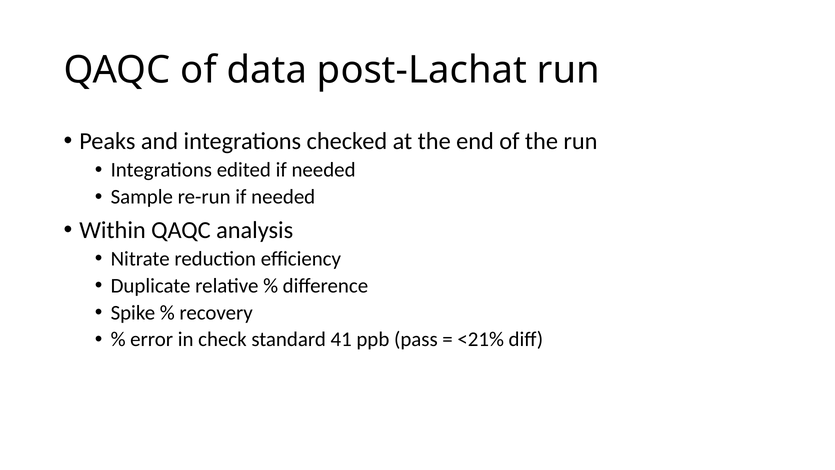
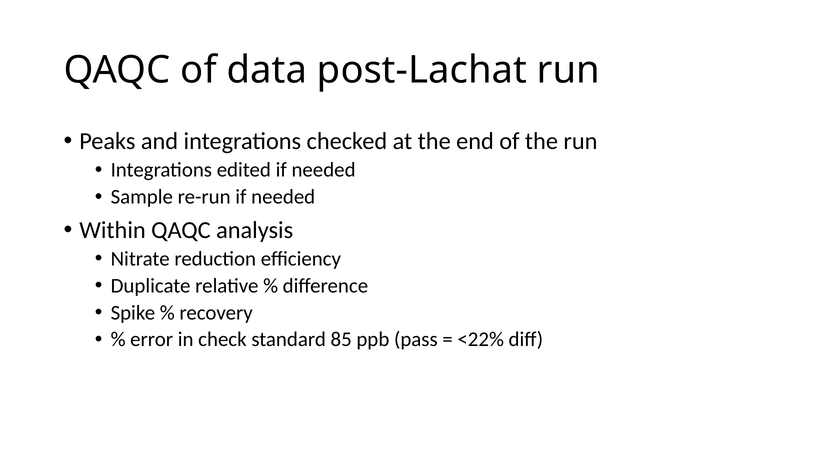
41: 41 -> 85 (341, 339)
<21%: <21% -> <22% (481, 339)
